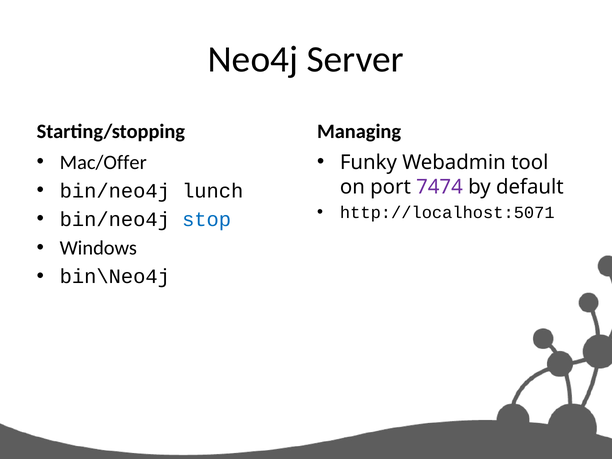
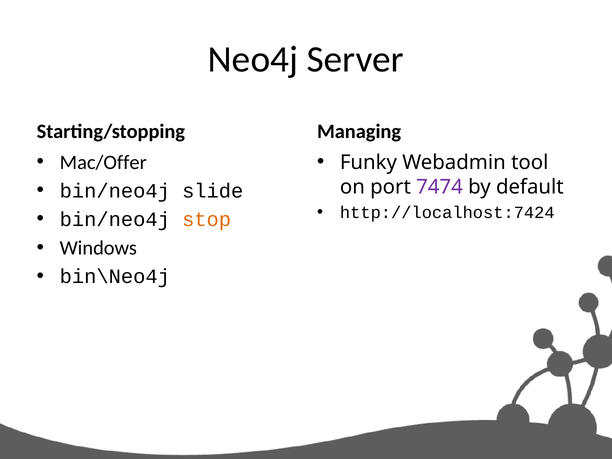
lunch: lunch -> slide (213, 191)
http://localhost:5071: http://localhost:5071 -> http://localhost:7424 (447, 212)
stop colour: blue -> orange (207, 219)
